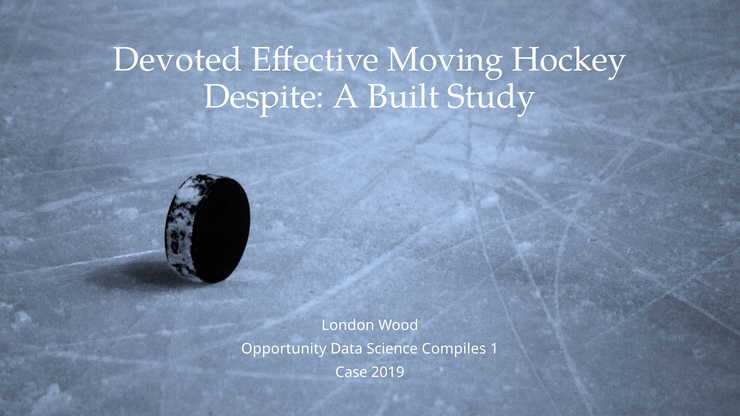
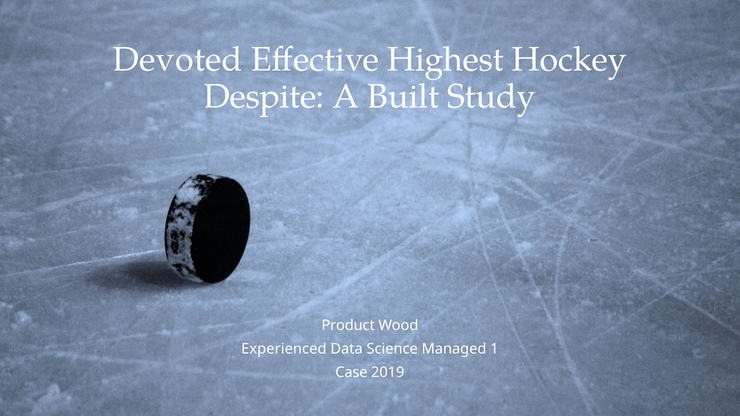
Moving: Moving -> Highest (446, 60)
London: London -> Product (348, 326)
Opportunity: Opportunity -> Experienced (284, 349)
Compiles: Compiles -> Managed (454, 349)
